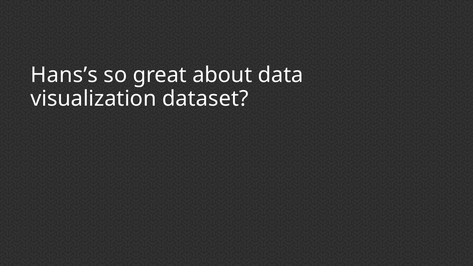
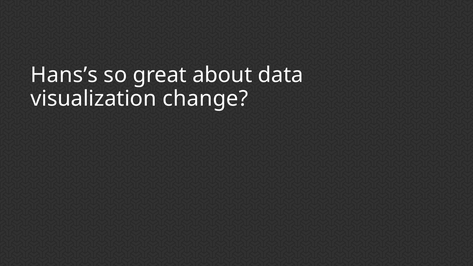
dataset: dataset -> change (205, 99)
